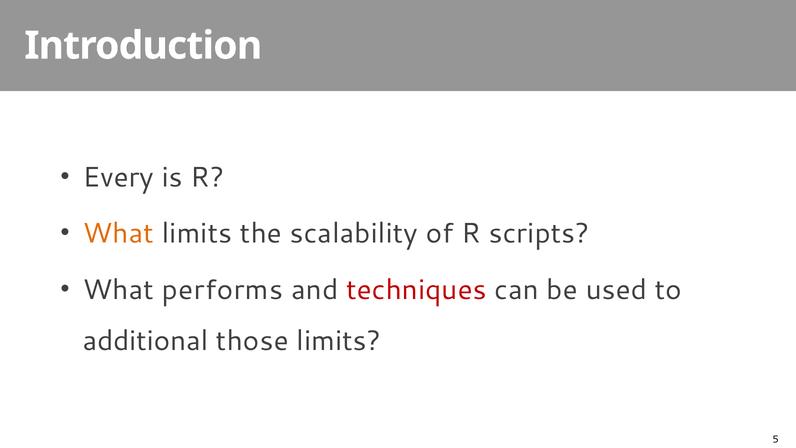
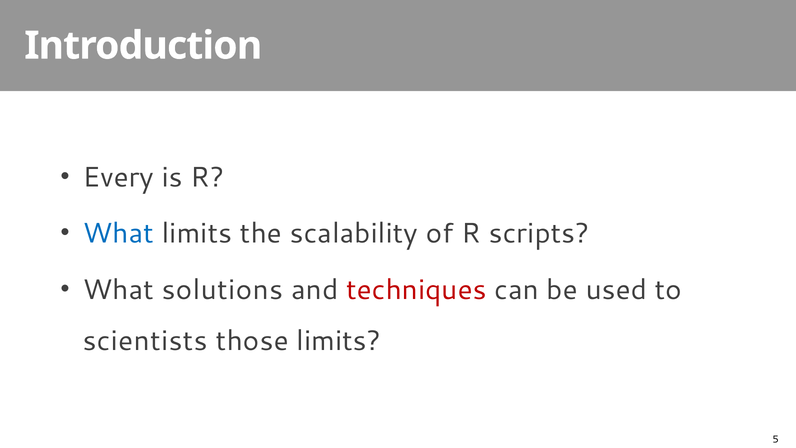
What colour: orange -> blue (118, 234)
performs: performs -> solutions (222, 290)
additional: additional -> scientists (145, 341)
